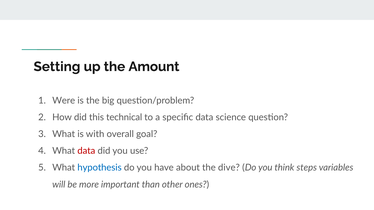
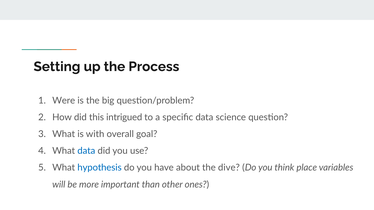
Amount: Amount -> Process (154, 67)
technical: technical -> intrigued (124, 117)
data colour: red -> blue (86, 151)
steps: steps -> place (307, 168)
